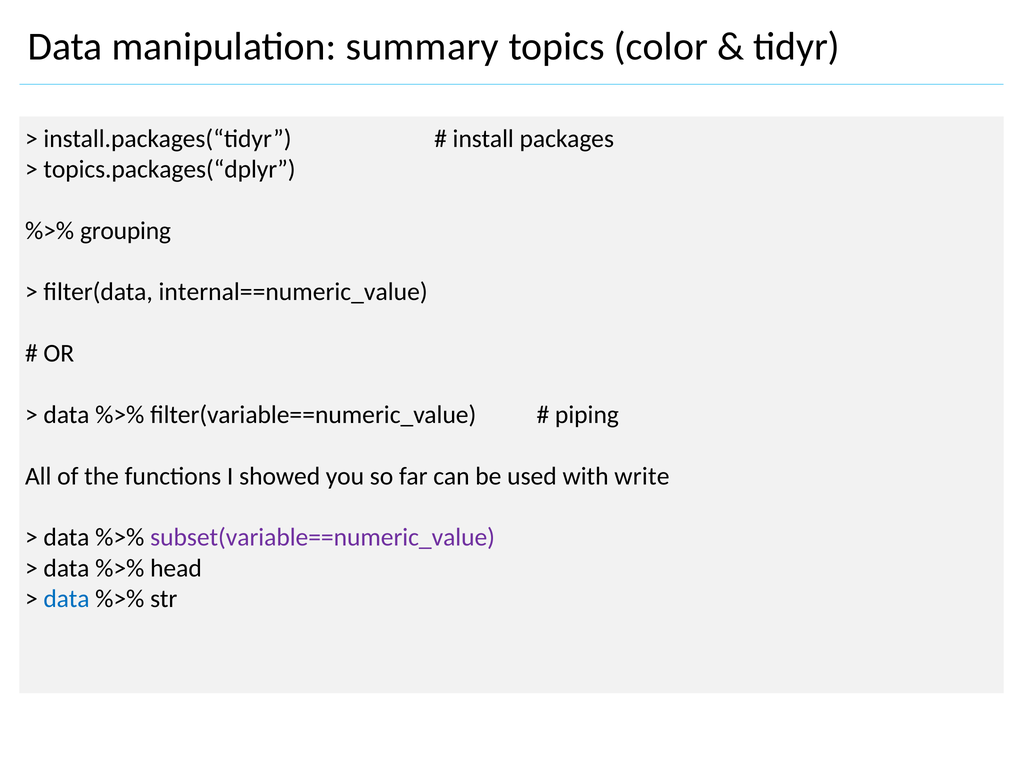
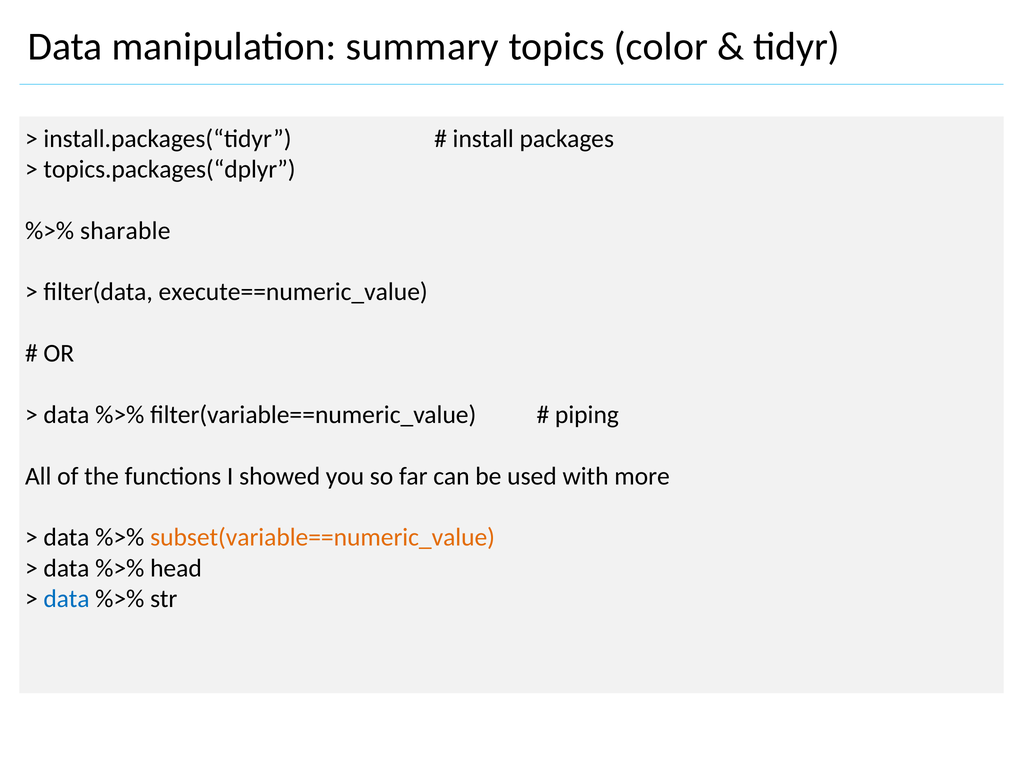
grouping: grouping -> sharable (125, 231)
internal==numeric_value: internal==numeric_value -> execute==numeric_value (293, 292)
write: write -> more (642, 476)
subset(variable==numeric_value colour: purple -> orange (323, 538)
